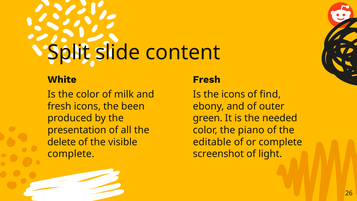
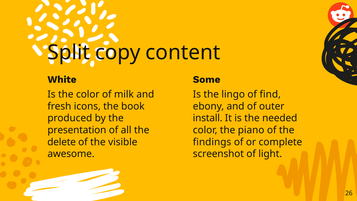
slide: slide -> copy (118, 52)
Fresh: Fresh -> Some (207, 79)
the icons: icons -> lingo (233, 94)
been: been -> book (133, 106)
green: green -> install (208, 118)
editable: editable -> findings (212, 142)
complete: complete -> awesome (71, 154)
